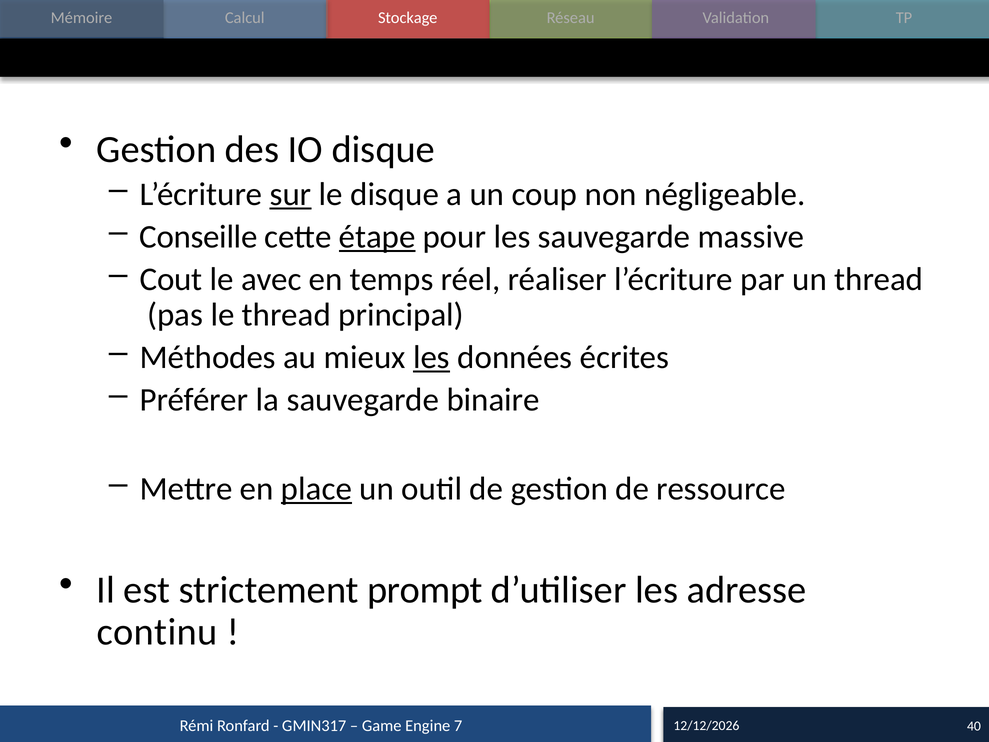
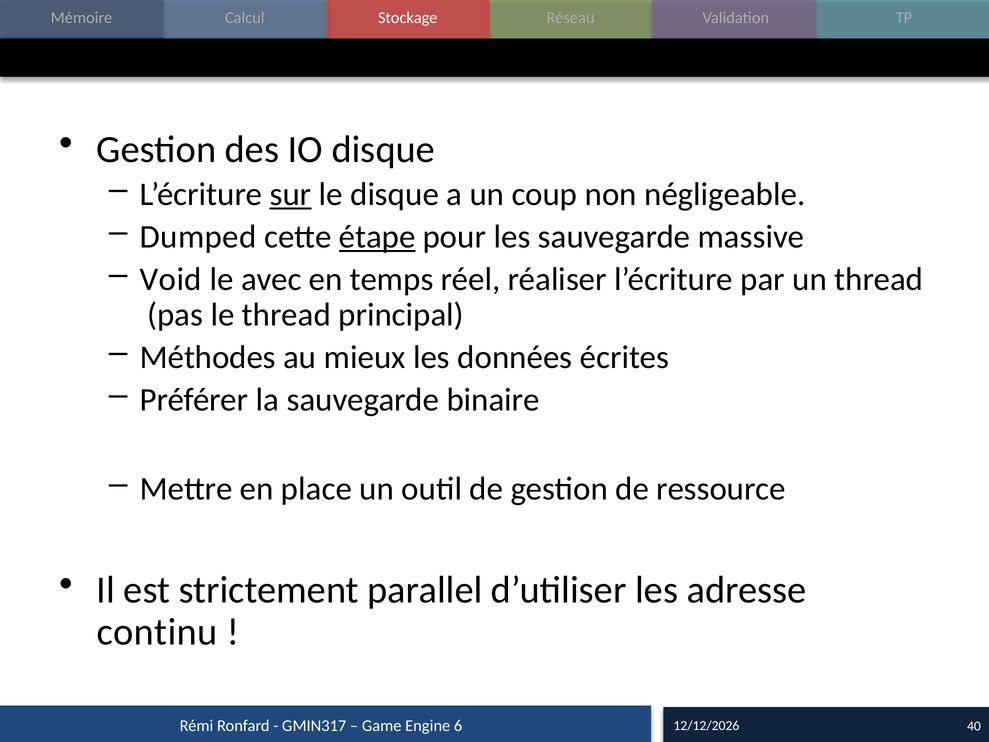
Conseille: Conseille -> Dumped (198, 237)
Cout: Cout -> Void (171, 279)
les underline: present -> none (431, 357)
place underline: present -> none (316, 489)
prompt: prompt -> parallel (425, 590)
7: 7 -> 6 (458, 725)
